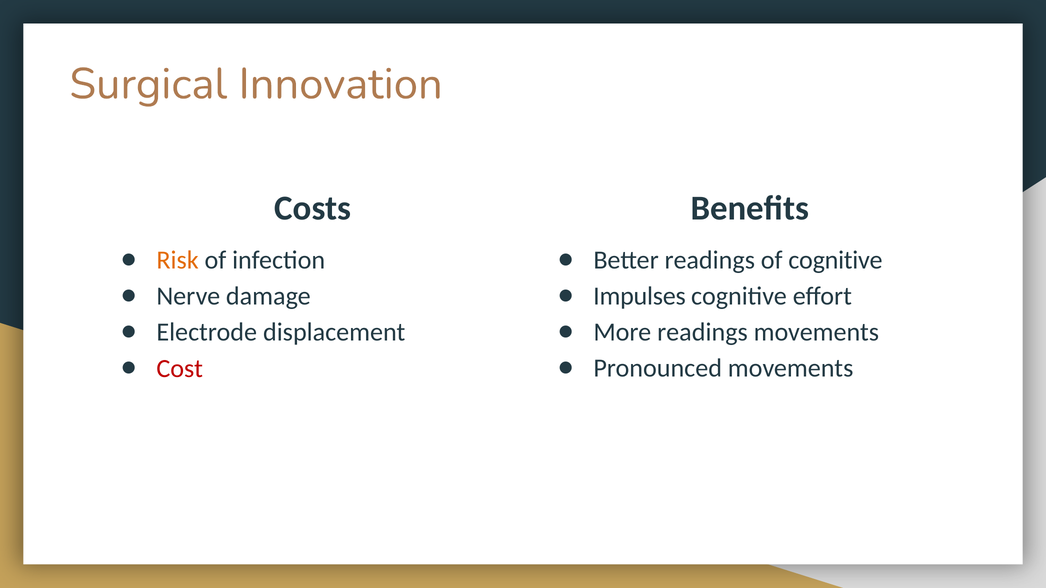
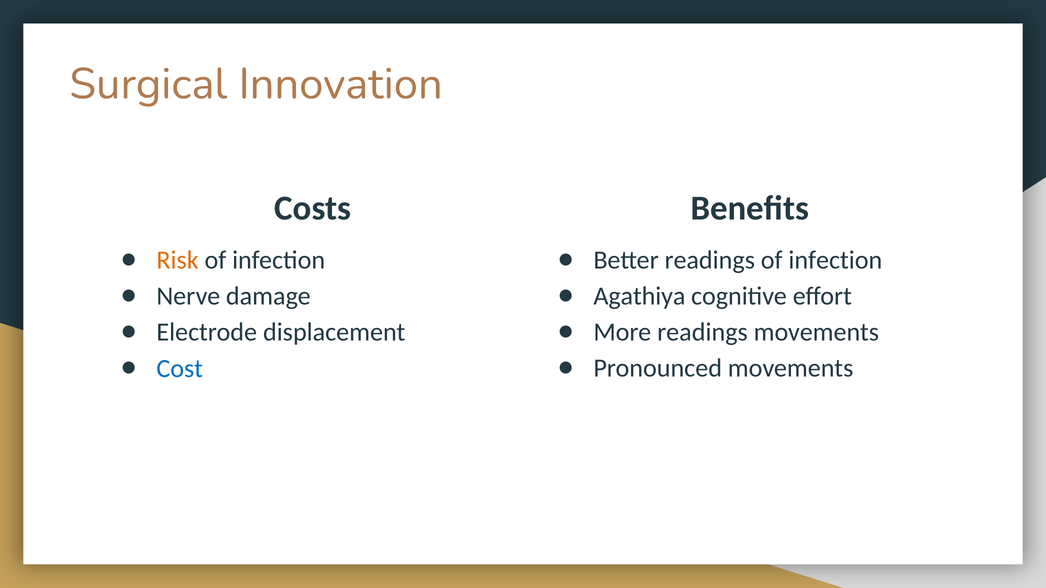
readings of cognitive: cognitive -> infection (835, 260)
Impulses: Impulses -> Agathiya (639, 296)
Cost colour: red -> blue (180, 369)
